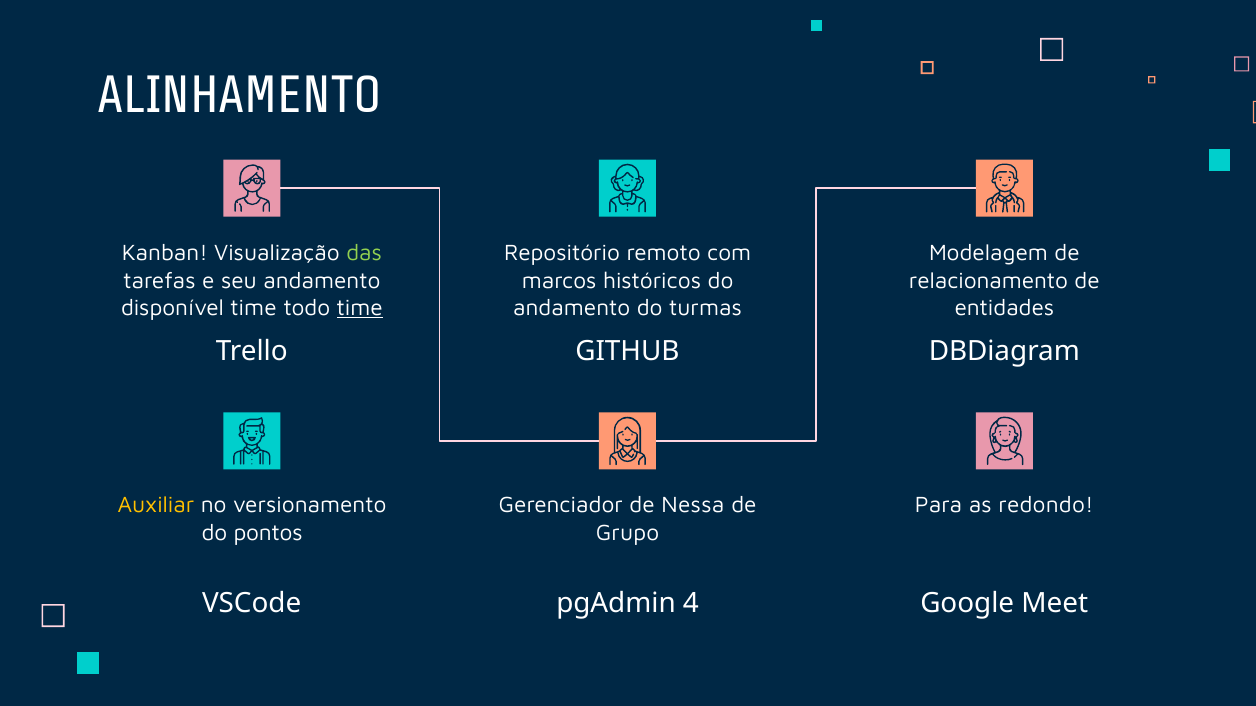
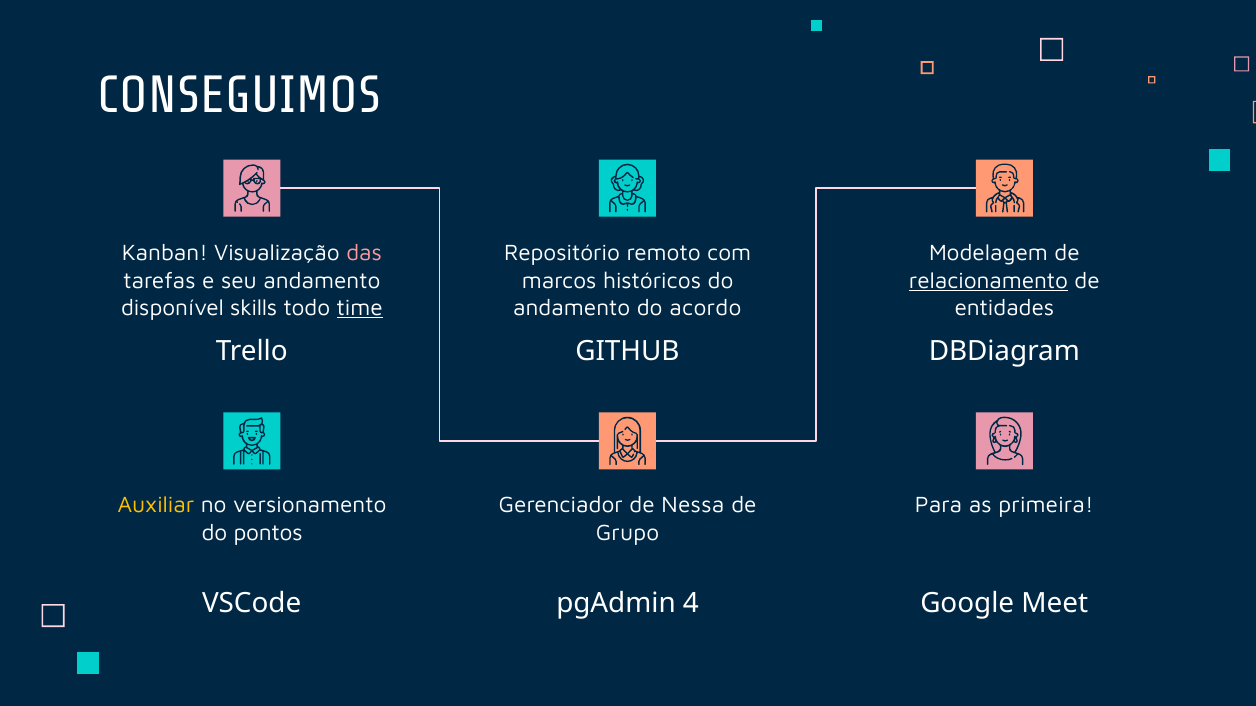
ALINHAMENTO: ALINHAMENTO -> CONSEGUIMOS (239, 96)
das colour: light green -> pink (364, 254)
relacionamento underline: none -> present (988, 281)
disponível time: time -> skills (254, 308)
turmas: turmas -> acordo (705, 308)
redondo: redondo -> primeira (1046, 506)
